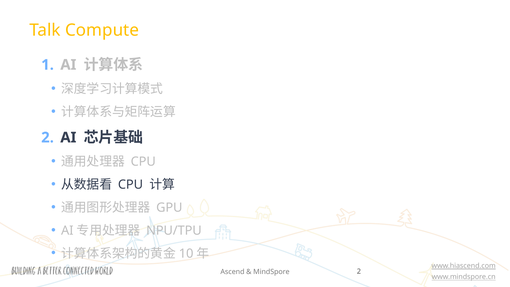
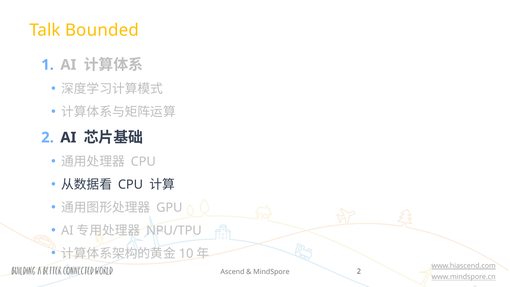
Compute: Compute -> Bounded (102, 30)
